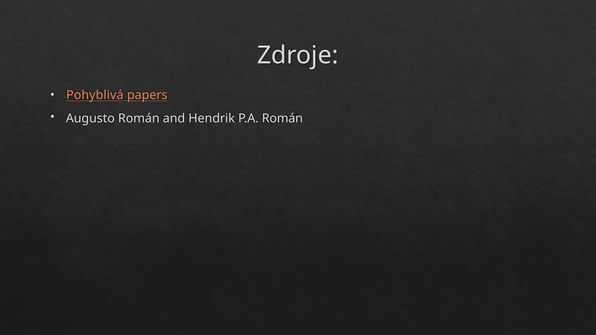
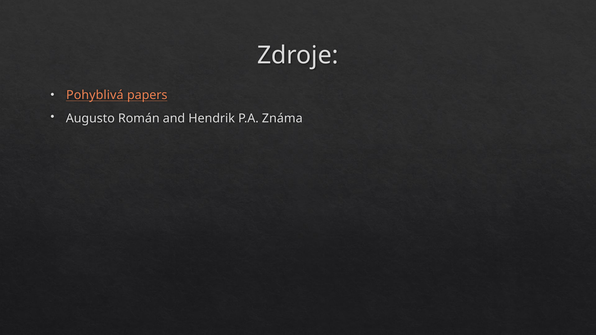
P.A Román: Román -> Známa (282, 118)
